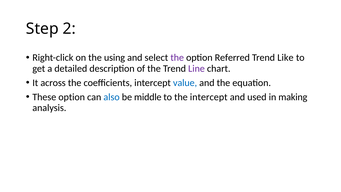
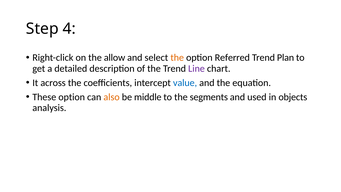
2: 2 -> 4 (69, 29)
using: using -> allow (115, 58)
the colour: purple -> orange (177, 58)
Like: Like -> Plan (286, 58)
also colour: blue -> orange (112, 97)
the intercept: intercept -> segments (209, 97)
making: making -> objects (293, 97)
